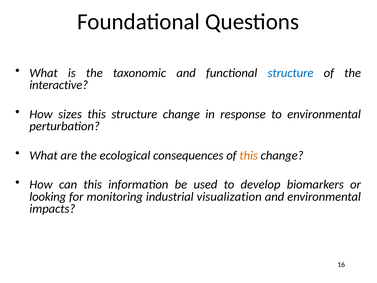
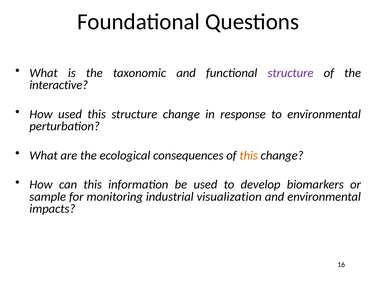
structure colour: blue -> purple (291, 73)
How sizes: sizes -> used (70, 114)
looking: looking -> sample (48, 196)
